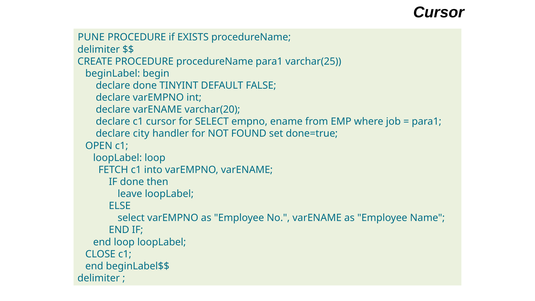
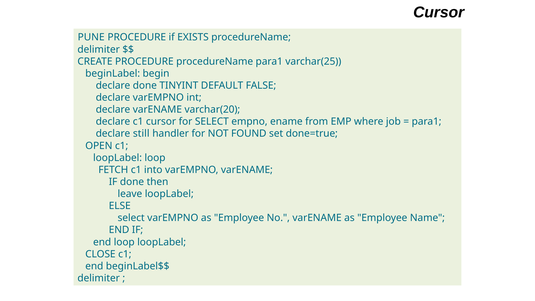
city: city -> still (141, 134)
